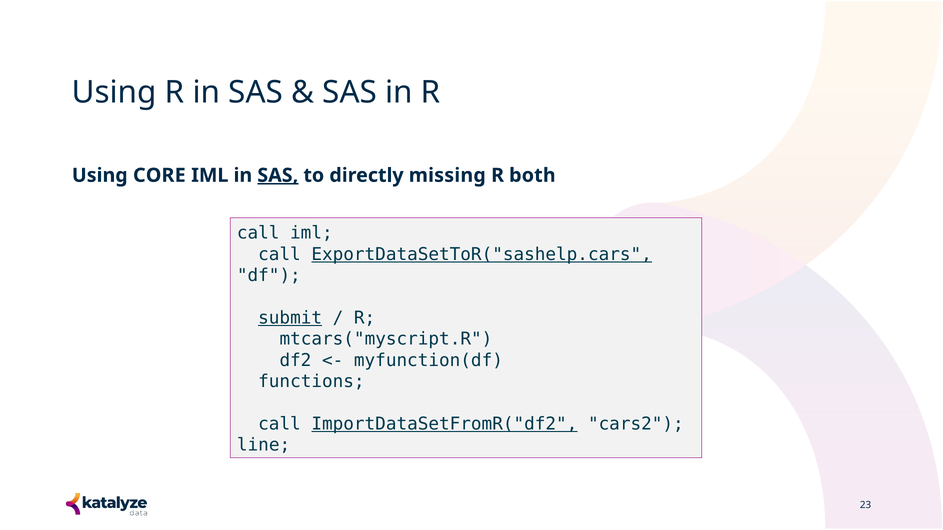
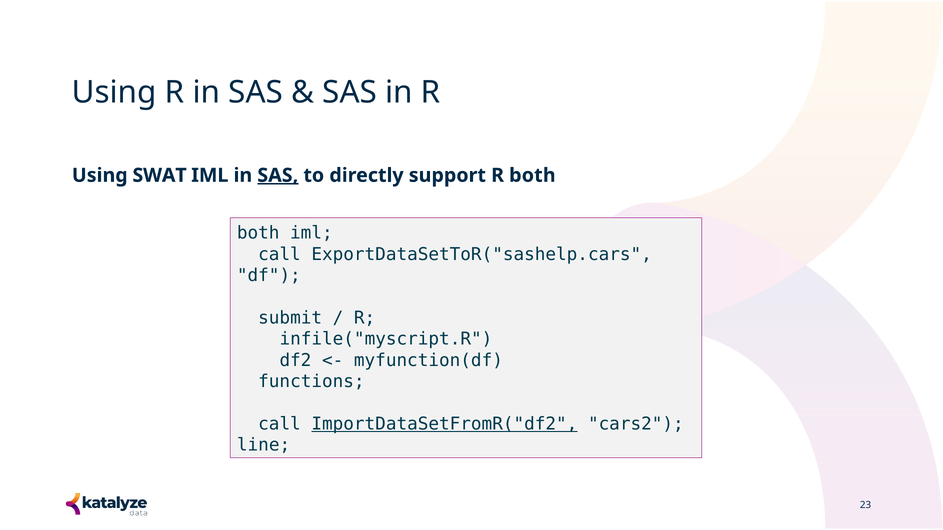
CORE: CORE -> SWAT (160, 176)
missing: missing -> support (447, 176)
call: call -> both (258, 233)
ExportDataSetToR("sashelp.cars underline: present -> none (482, 255)
submit underline: present -> none (290, 318)
mtcars("myscript.R: mtcars("myscript.R -> infile("myscript.R (386, 339)
